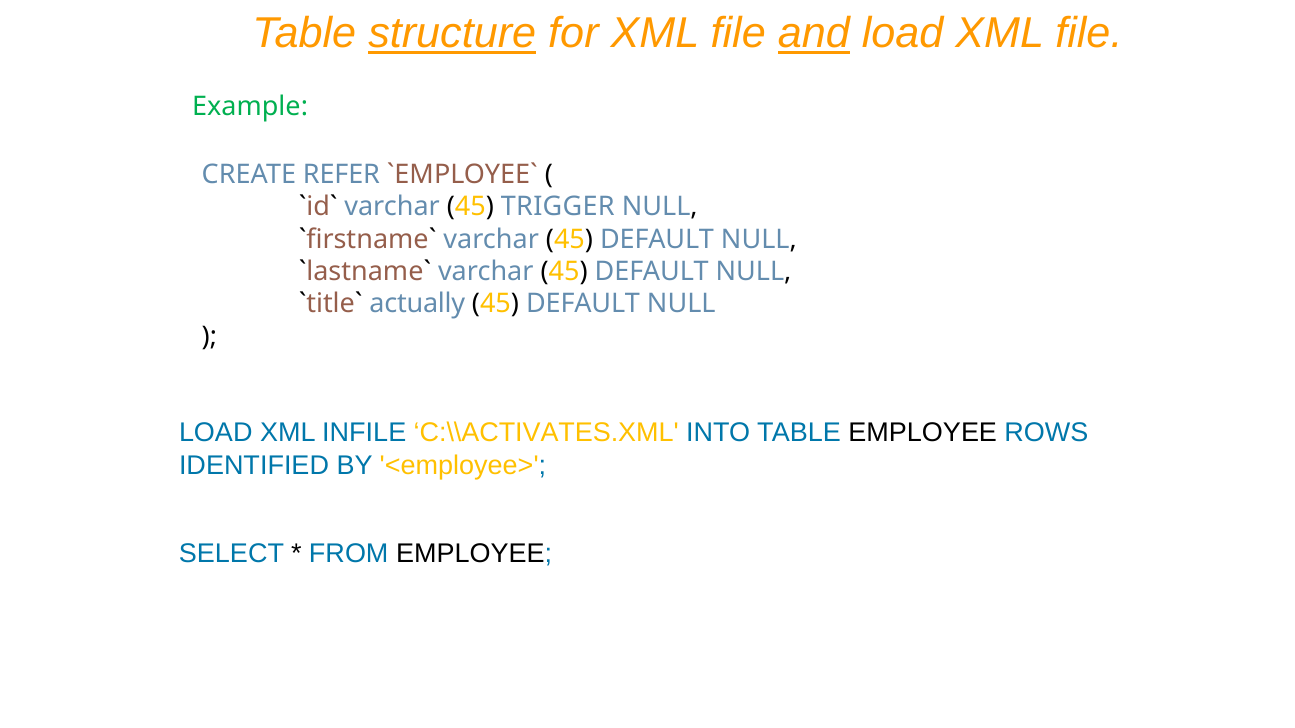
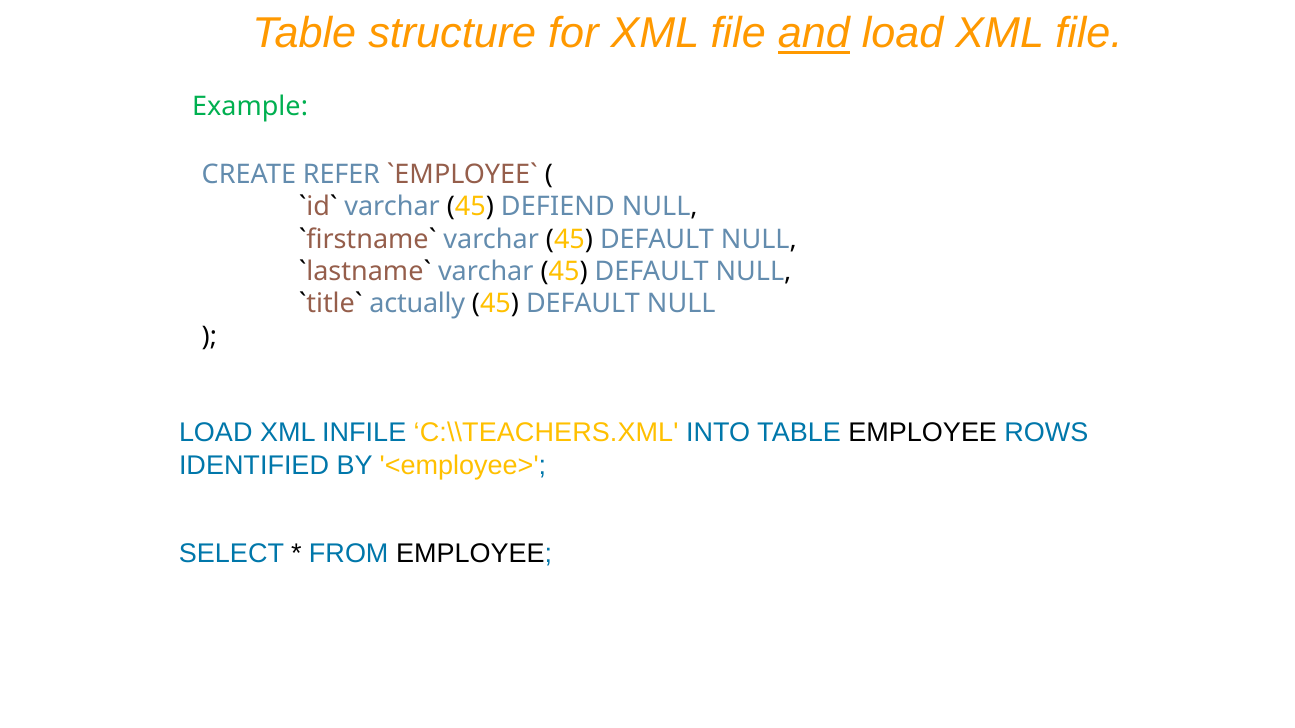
structure underline: present -> none (452, 34)
TRIGGER: TRIGGER -> DEFIEND (558, 207)
C:\\ACTIVATES.XML: C:\\ACTIVATES.XML -> C:\\TEACHERS.XML (546, 433)
